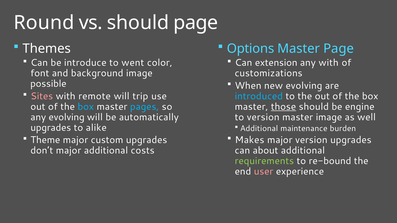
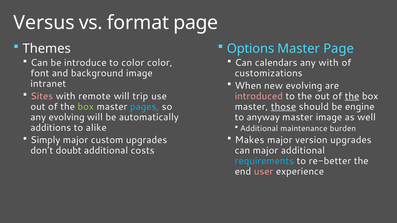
Round: Round -> Versus (44, 23)
vs should: should -> format (138, 23)
to went: went -> color (133, 63)
extension: extension -> calendars (276, 63)
possible: possible -> intranet (48, 84)
introduced colour: light blue -> pink (259, 96)
the underline: none -> present (352, 96)
box colour: light blue -> light green (86, 107)
to version: version -> anyway (263, 117)
upgrades: upgrades -> additions (51, 128)
Theme: Theme -> Simply (45, 140)
can about: about -> major (265, 151)
don’t major: major -> doubt (69, 151)
requirements colour: light green -> light blue (264, 161)
re-bound: re-bound -> re-better (330, 161)
